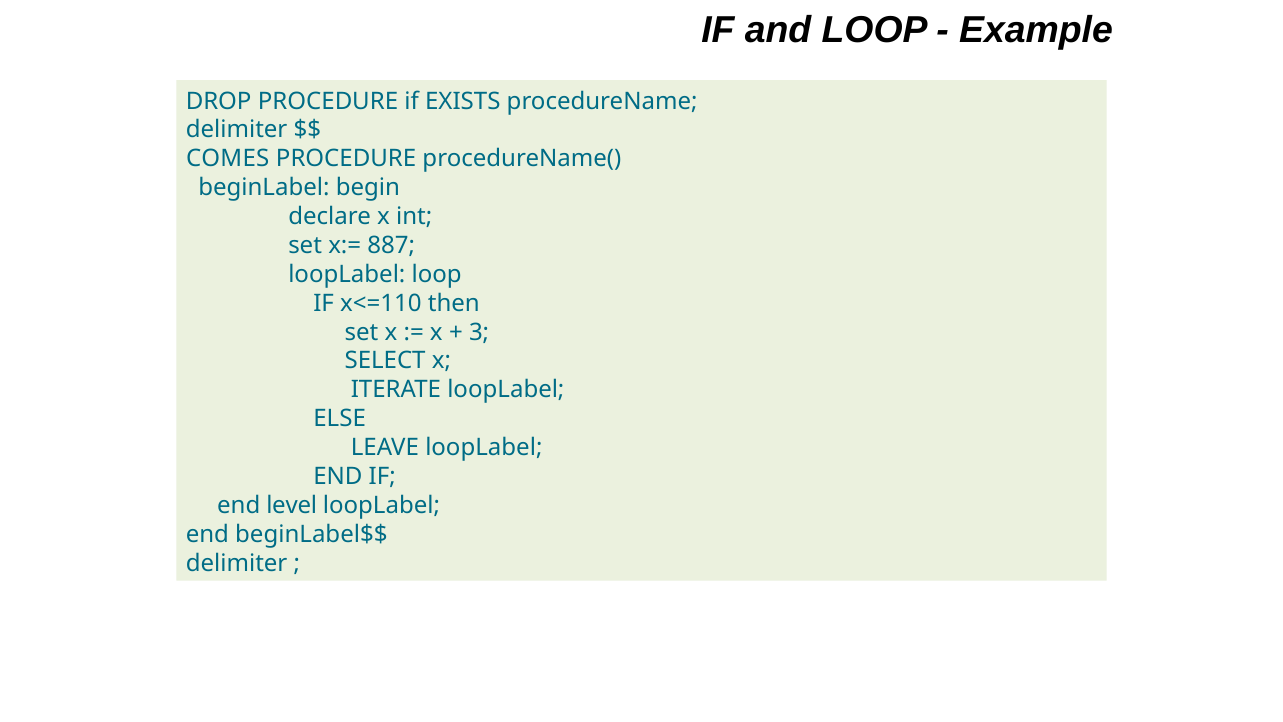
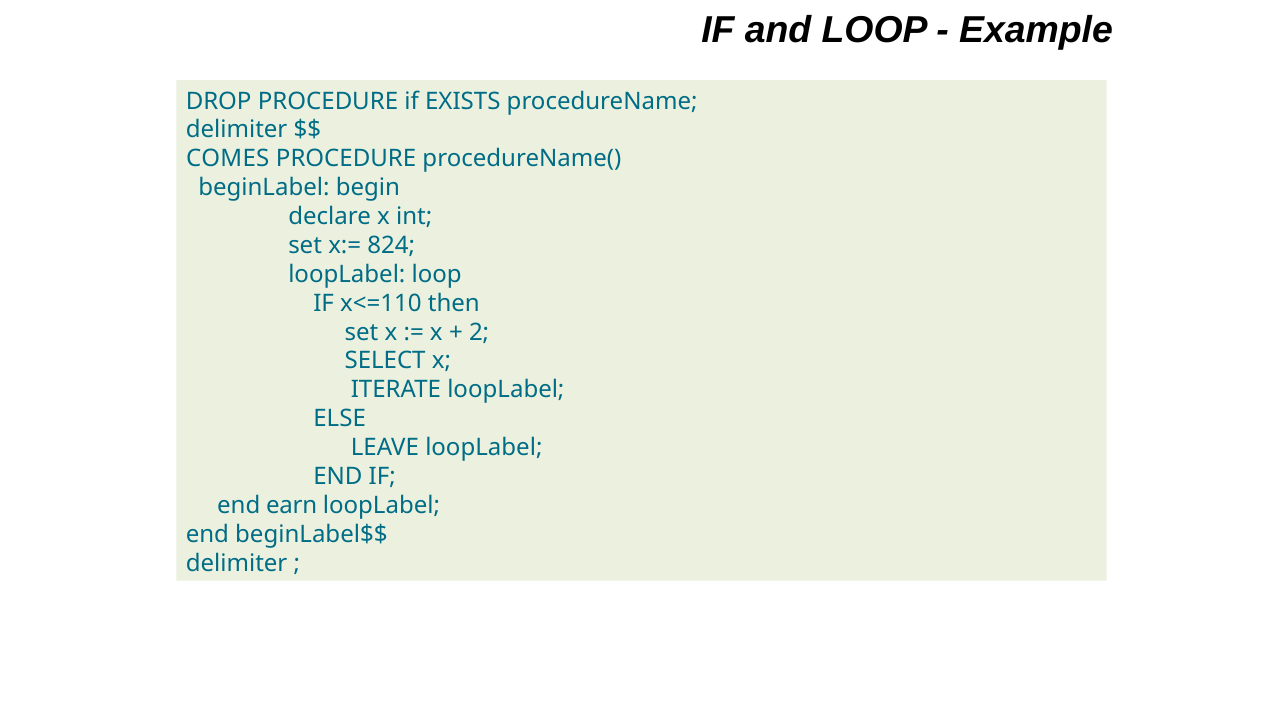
887: 887 -> 824 (391, 245)
3: 3 -> 2 (479, 332)
level: level -> earn (292, 505)
